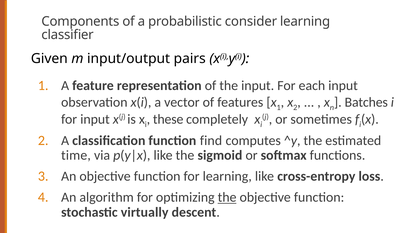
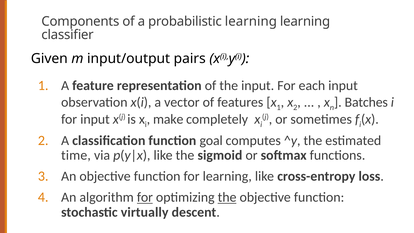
probabilistic consider: consider -> learning (251, 21)
these: these -> make (168, 119)
find: find -> goal (211, 140)
for underline: none -> present (145, 197)
